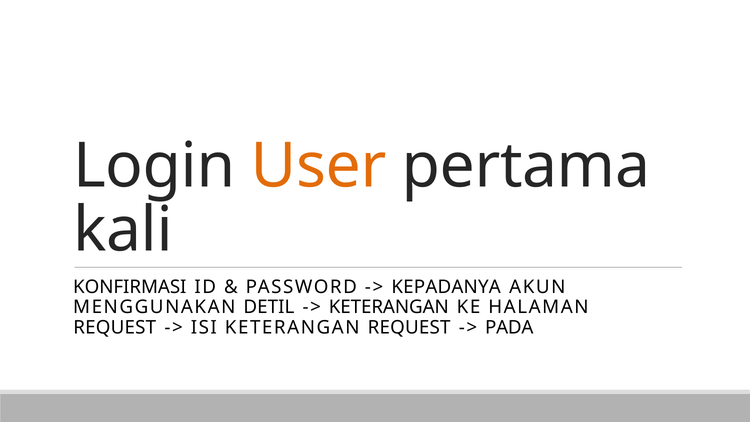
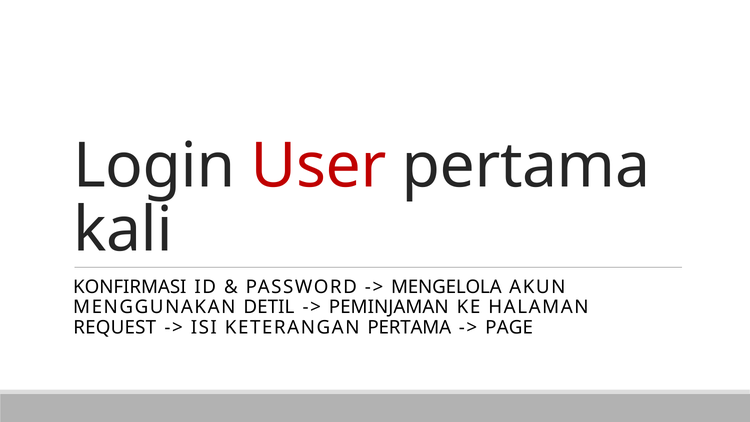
User colour: orange -> red (319, 166)
KEPADANYA: KEPADANYA -> MENGELOLA (446, 287)
KETERANGAN: KETERANGAN -> PEMINJAMAN (389, 307)
KETERANGAN REQUEST: REQUEST -> PERTAMA (409, 327)
PADA: PADA -> PAGE (509, 327)
